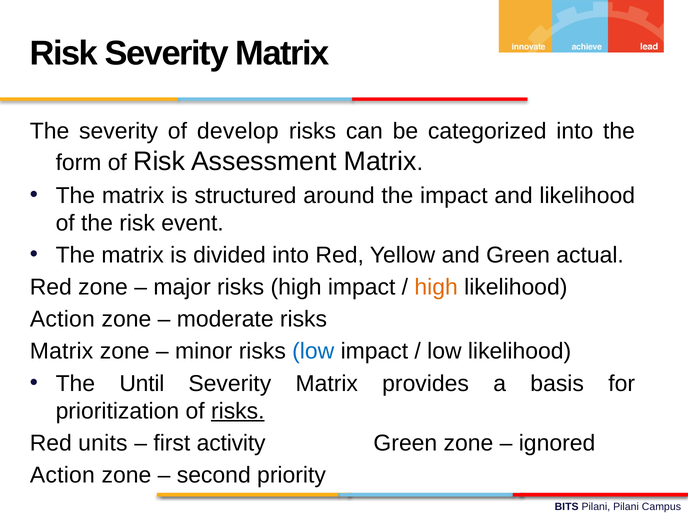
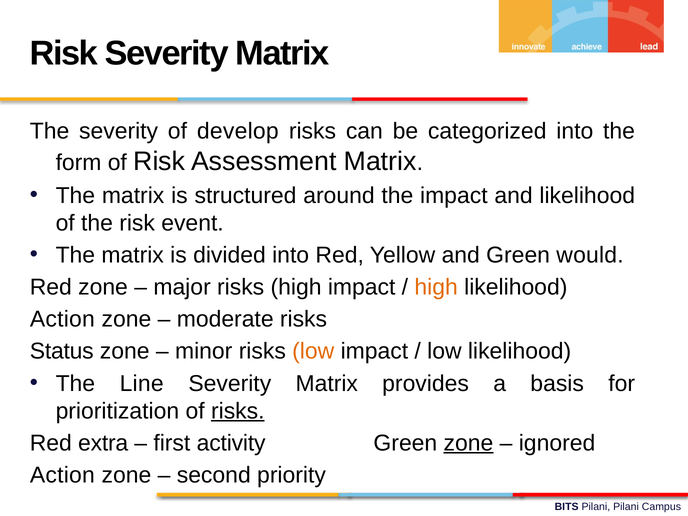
actual: actual -> would (590, 255)
Matrix: Matrix -> Status (62, 351)
low colour: blue -> orange (313, 351)
Until: Until -> Line (142, 383)
units: units -> extra (103, 443)
zone underline: none -> present (468, 443)
